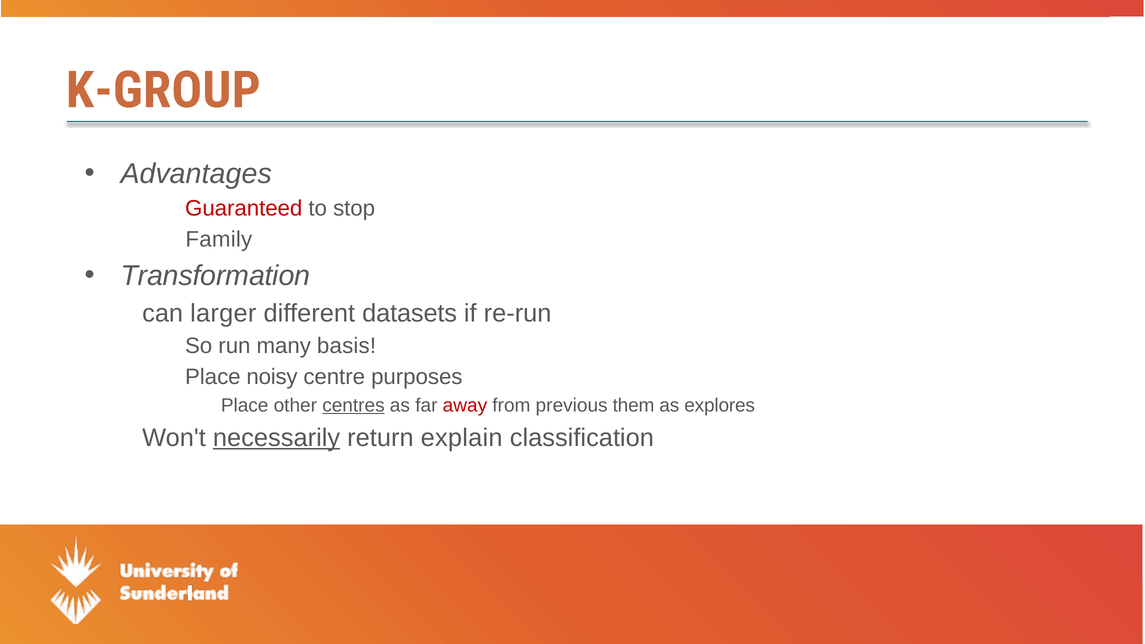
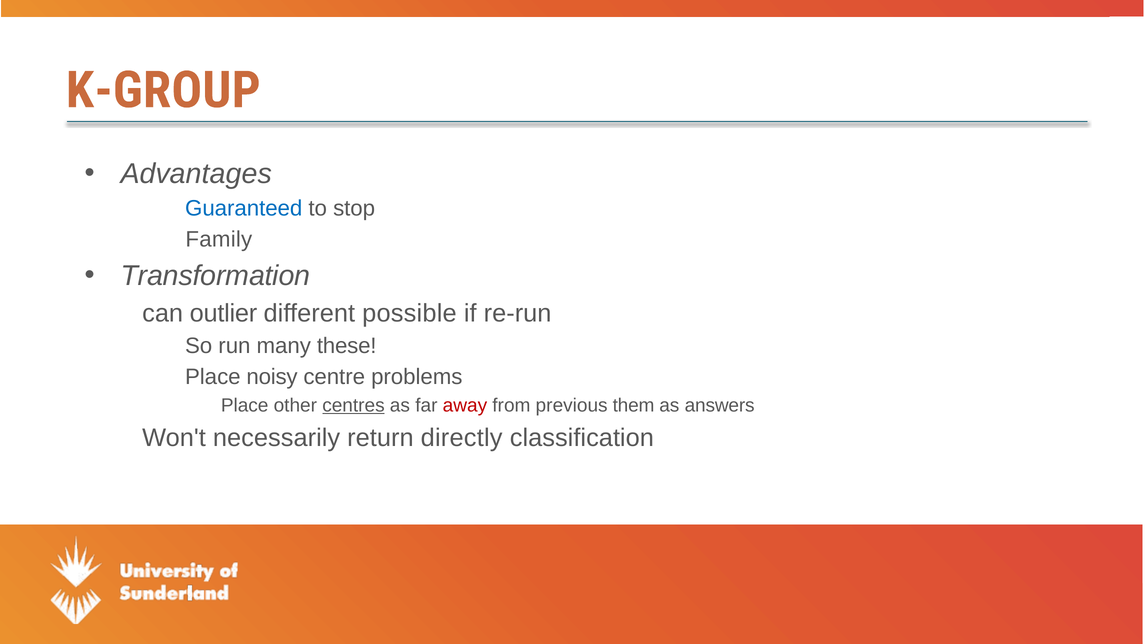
Guaranteed colour: red -> blue (244, 208)
larger: larger -> outlier (224, 313)
datasets: datasets -> possible (409, 313)
basis: basis -> these (347, 346)
purposes: purposes -> problems (417, 377)
explores: explores -> answers (720, 405)
necessarily underline: present -> none (277, 438)
explain: explain -> directly (462, 438)
